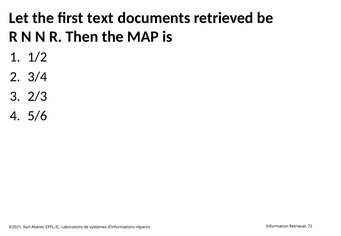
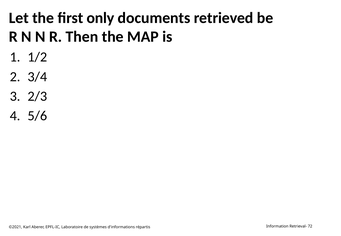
text: text -> only (101, 18)
